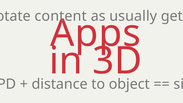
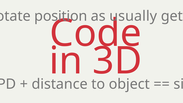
content: content -> position (61, 16)
Apps: Apps -> Code (96, 33)
